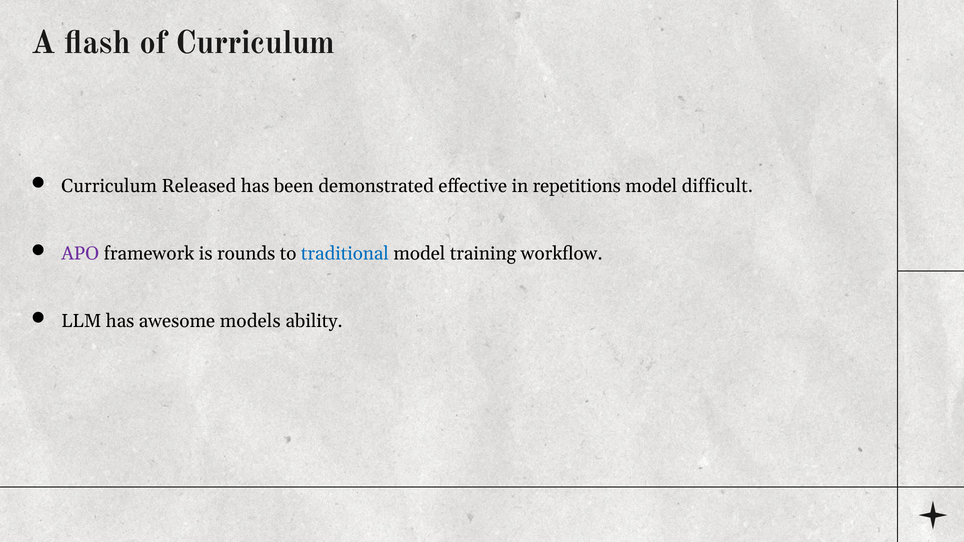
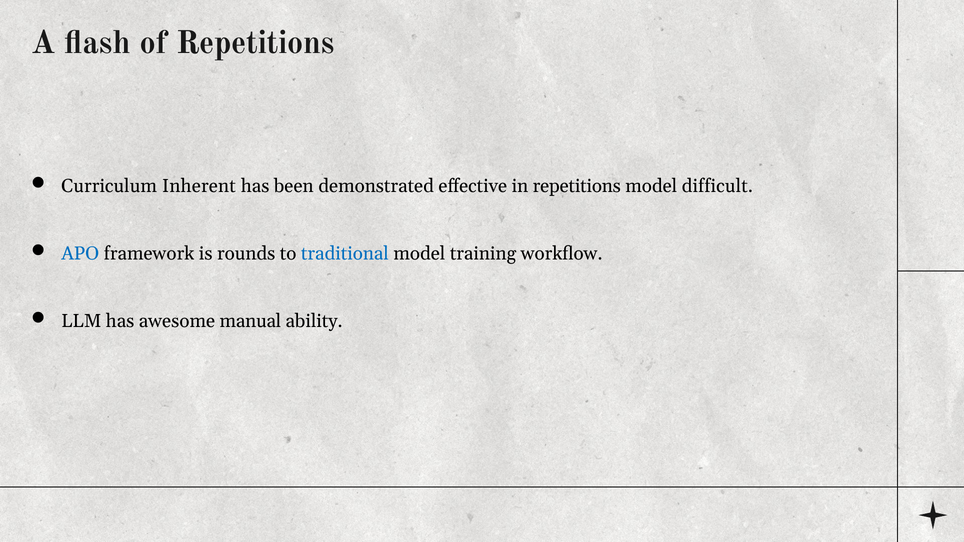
of Curriculum: Curriculum -> Repetitions (255, 43)
Released: Released -> Inherent (199, 186)
APO colour: purple -> blue (80, 254)
models: models -> manual (250, 321)
